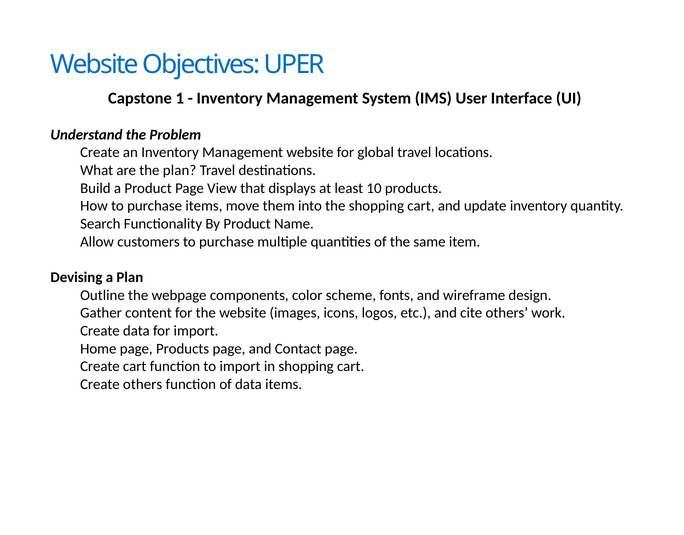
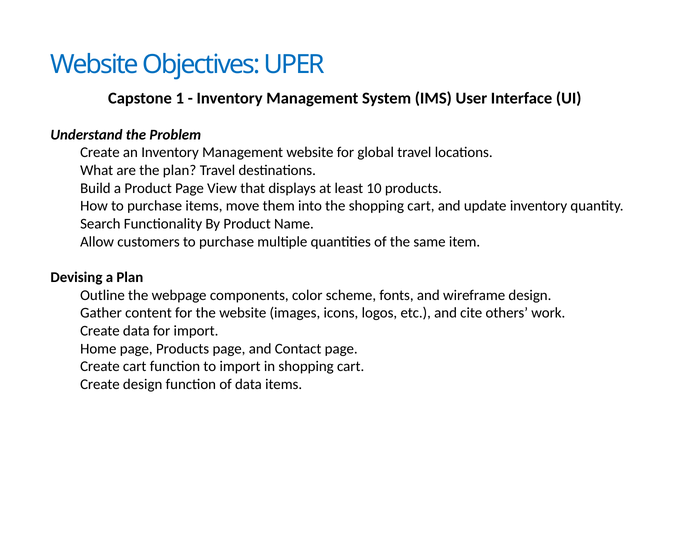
Create others: others -> design (143, 385)
